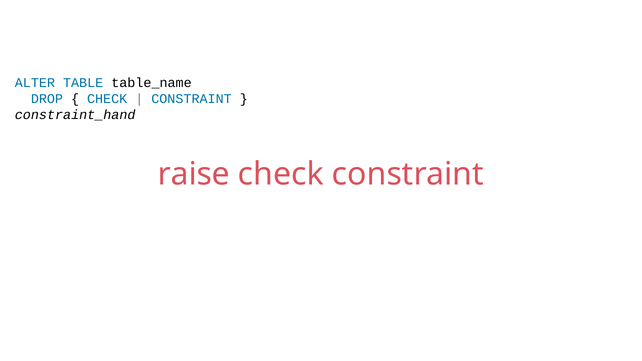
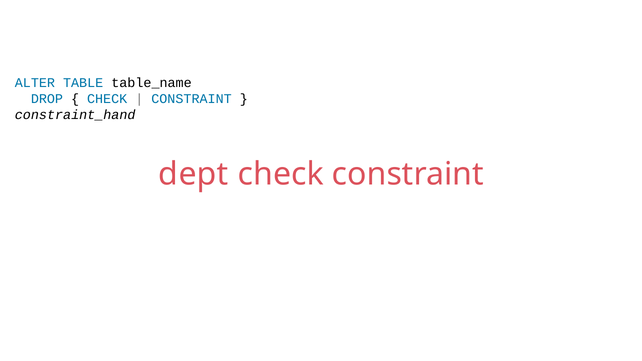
raise: raise -> dept (194, 174)
